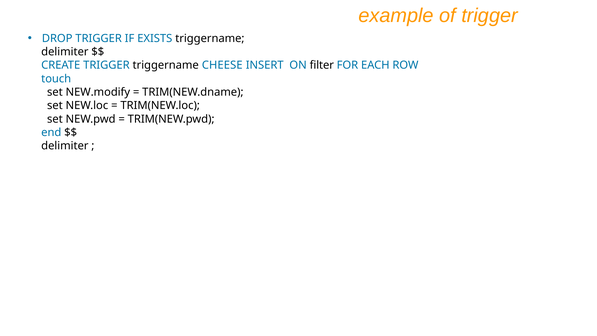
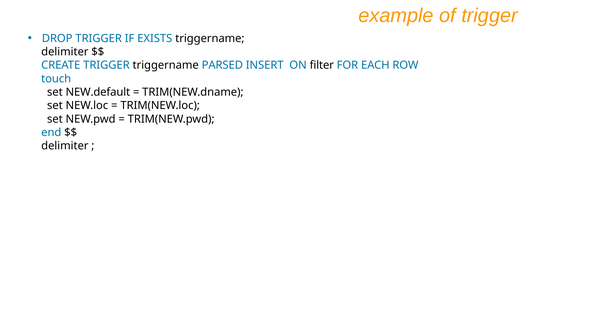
CHEESE: CHEESE -> PARSED (222, 65)
NEW.modify: NEW.modify -> NEW.default (98, 92)
